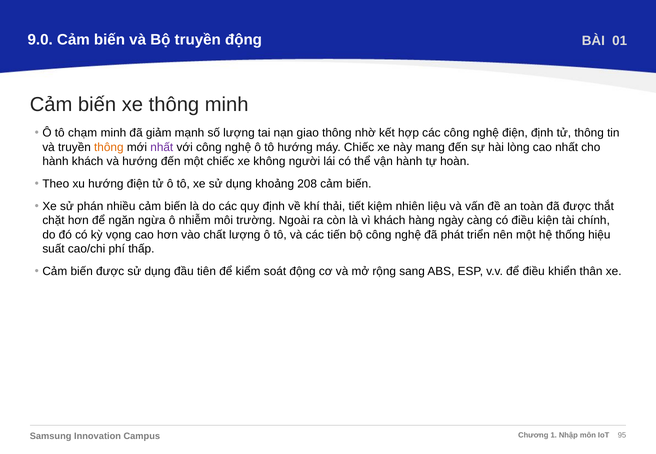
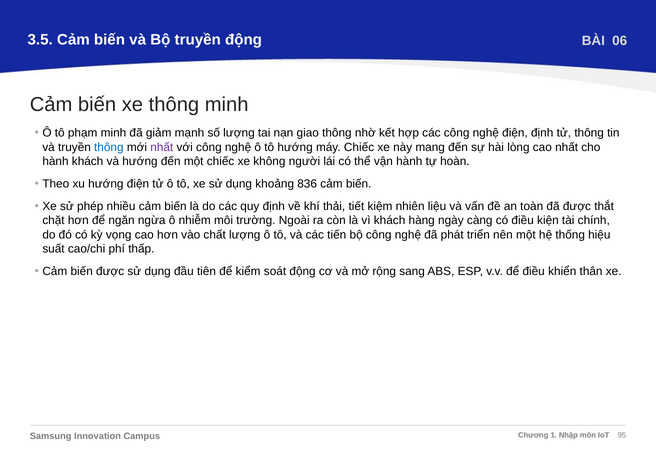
9.0: 9.0 -> 3.5 (40, 40)
01: 01 -> 06 (620, 41)
chạm: chạm -> phạm (83, 133)
thông colour: orange -> blue (109, 147)
208: 208 -> 836 (307, 184)
phán: phán -> phép (90, 207)
